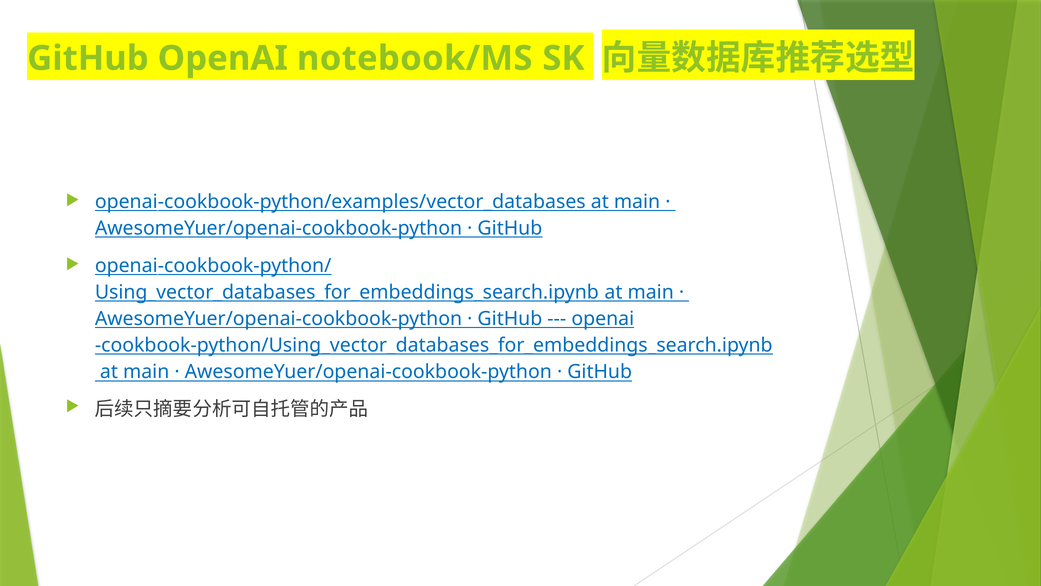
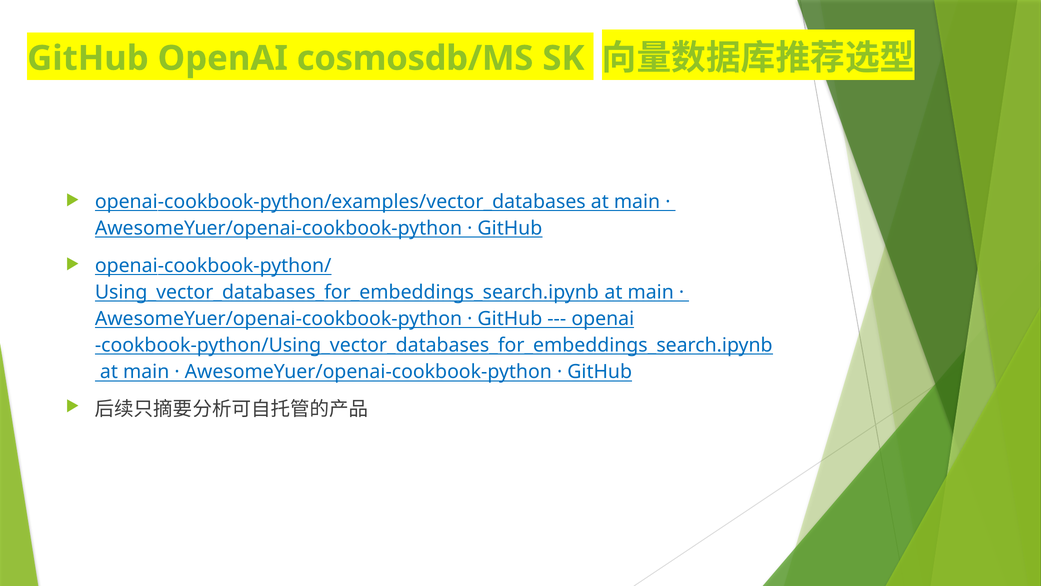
notebook/MS: notebook/MS -> cosmosdb/MS (415, 58)
